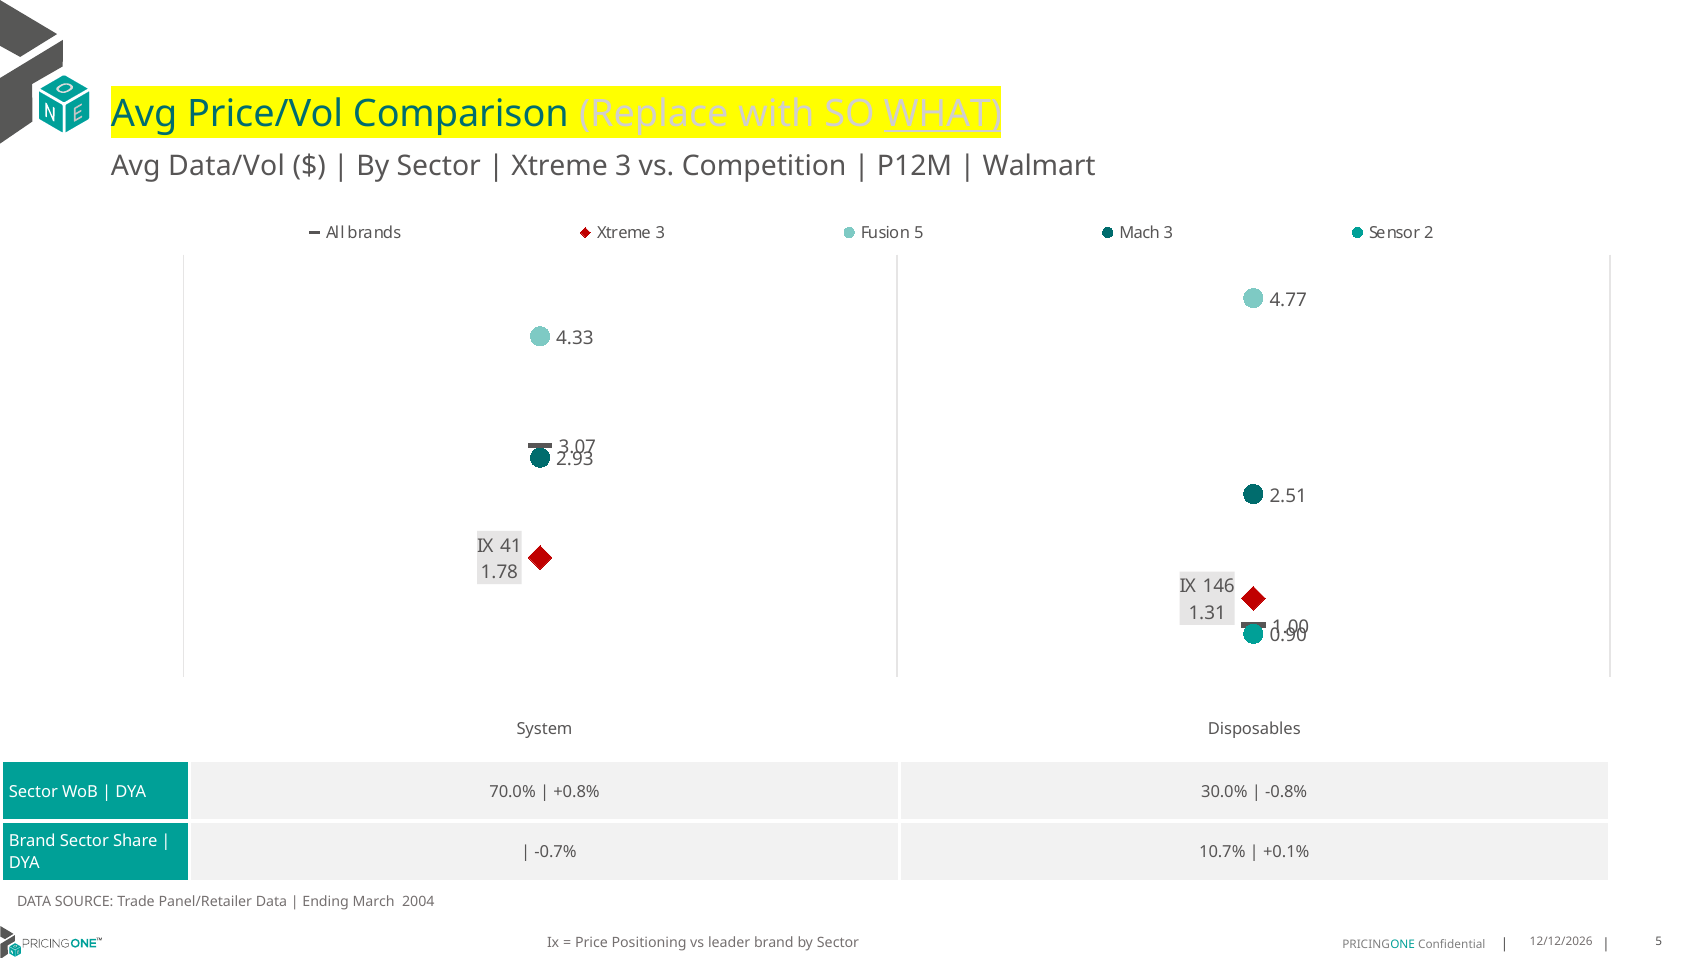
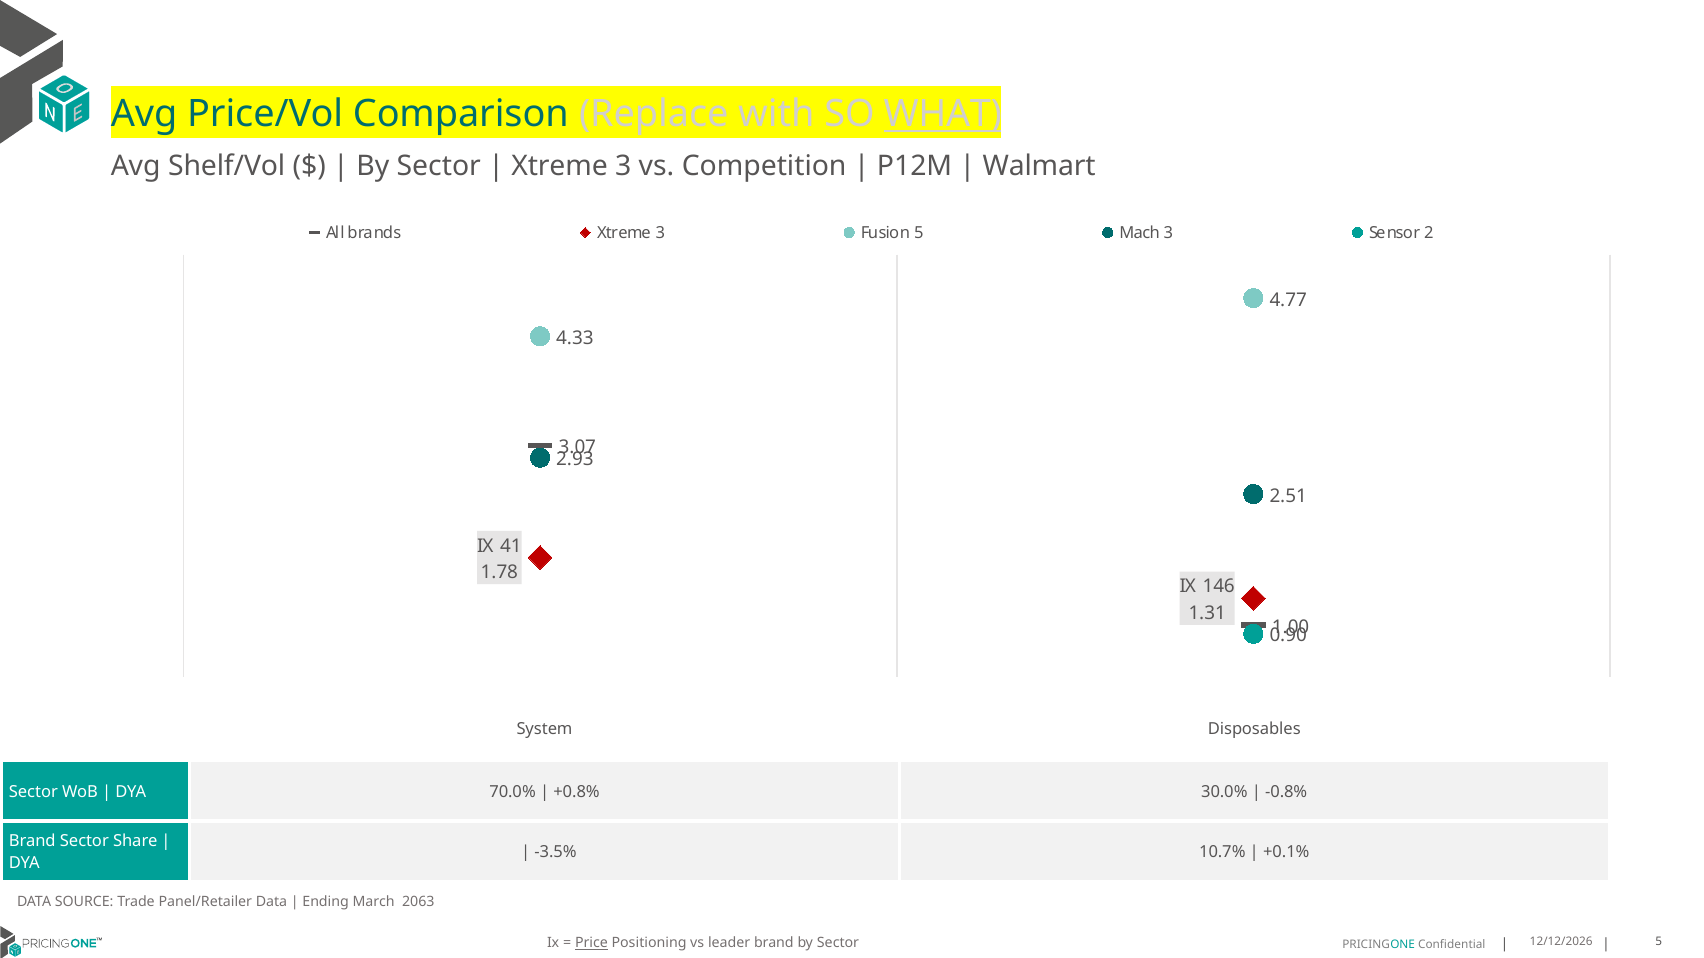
Data/Vol: Data/Vol -> Shelf/Vol (227, 166)
-0.7%: -0.7% -> -3.5% (556, 853)
2004: 2004 -> 2063 (418, 903)
Price underline: none -> present (591, 944)
